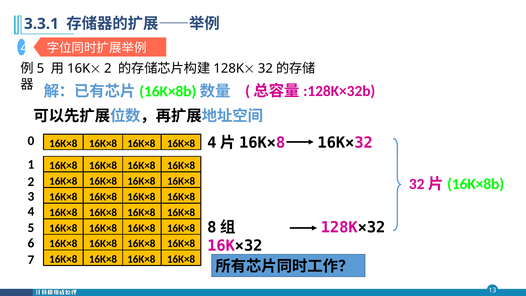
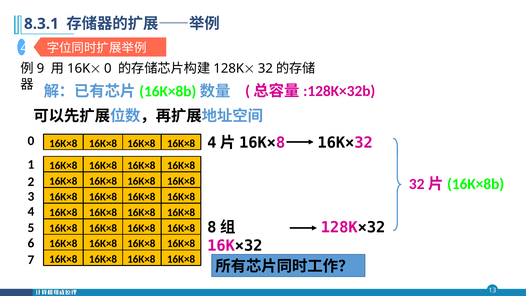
3.3.1: 3.3.1 -> 8.3.1 (41, 24)
5: 5 -> 9 (41, 69)
2: 2 -> 0 (108, 69)
